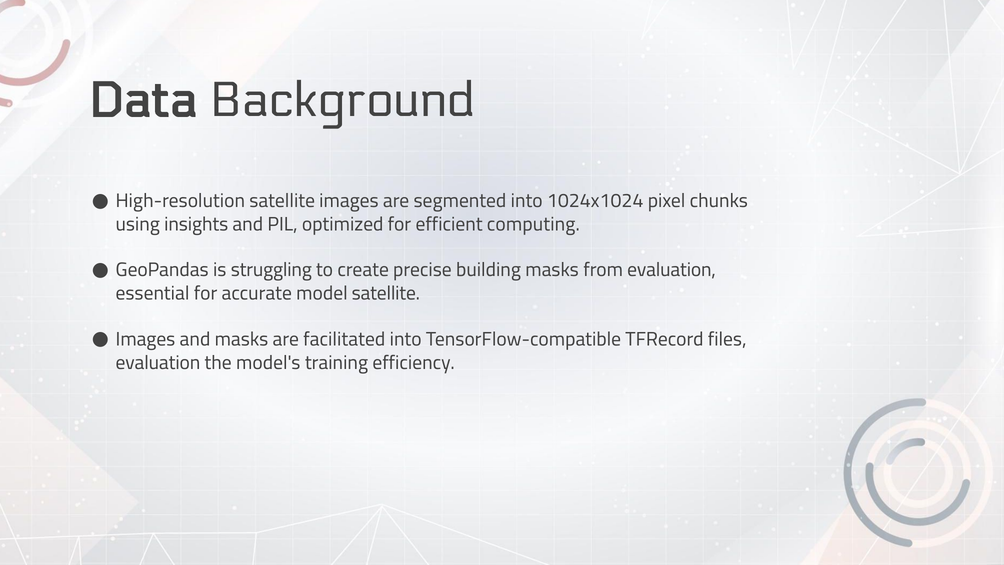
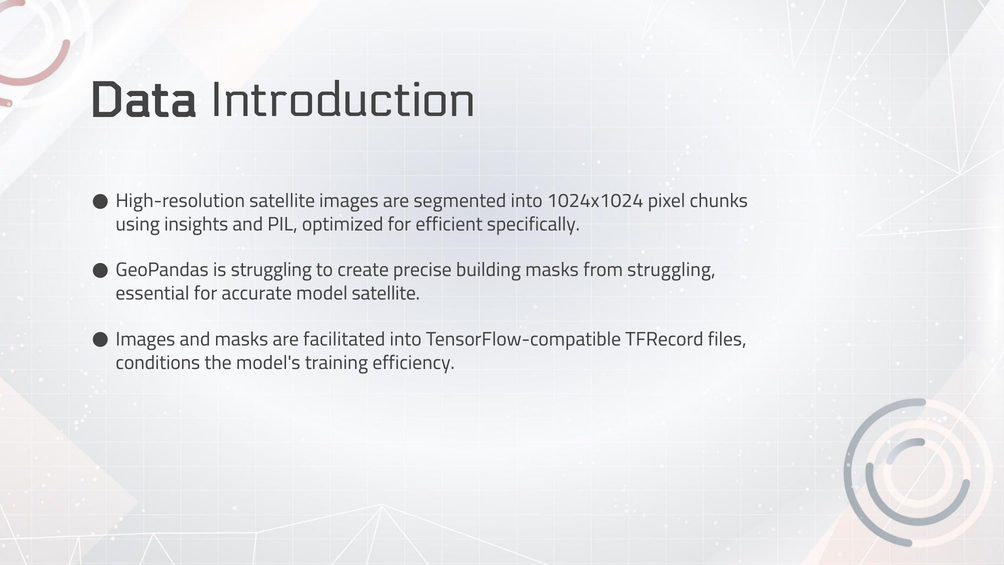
Background: Background -> Introduction (343, 100)
computing: computing -> specifically (533, 224)
from evaluation: evaluation -> struggling (671, 270)
evaluation: evaluation -> conditions (158, 363)
